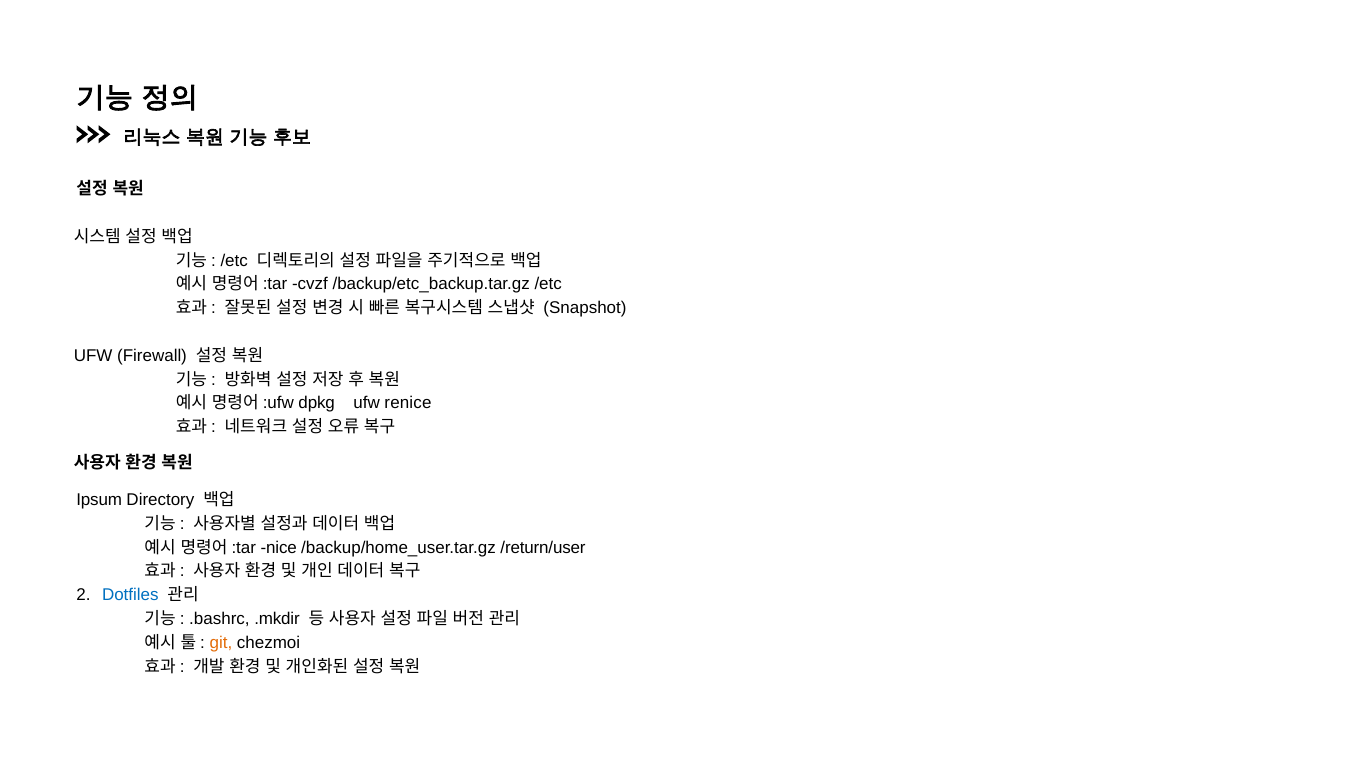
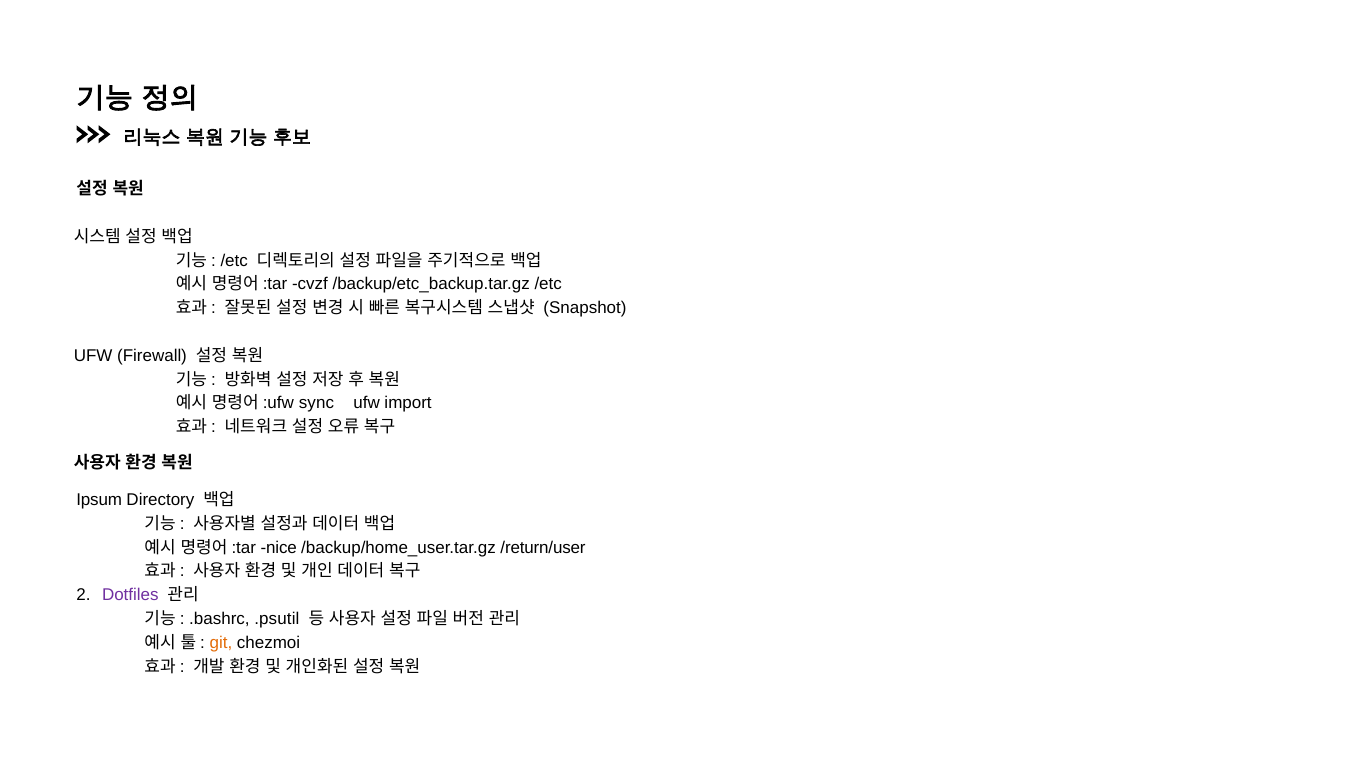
dpkg: dpkg -> sync (316, 403)
renice: renice -> import (408, 403)
Dotfiles colour: blue -> purple (130, 595)
.mkdir: .mkdir -> .psutil (277, 619)
